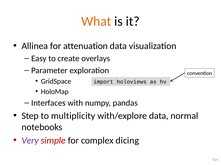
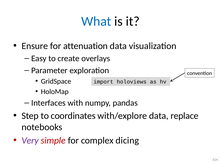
What colour: orange -> blue (96, 21)
Allinea: Allinea -> Ensure (35, 46)
multiplicity: multiplicity -> coordinates (73, 116)
normal: normal -> replace (185, 116)
